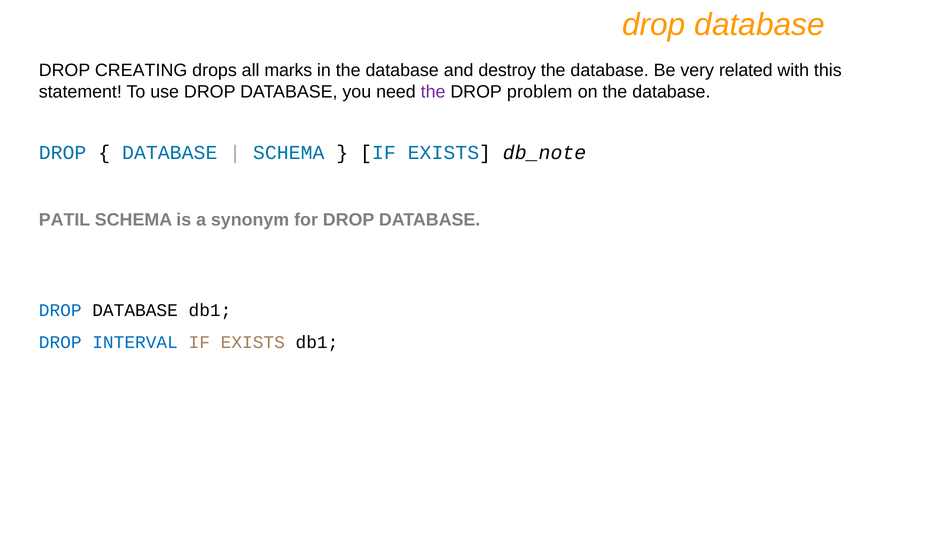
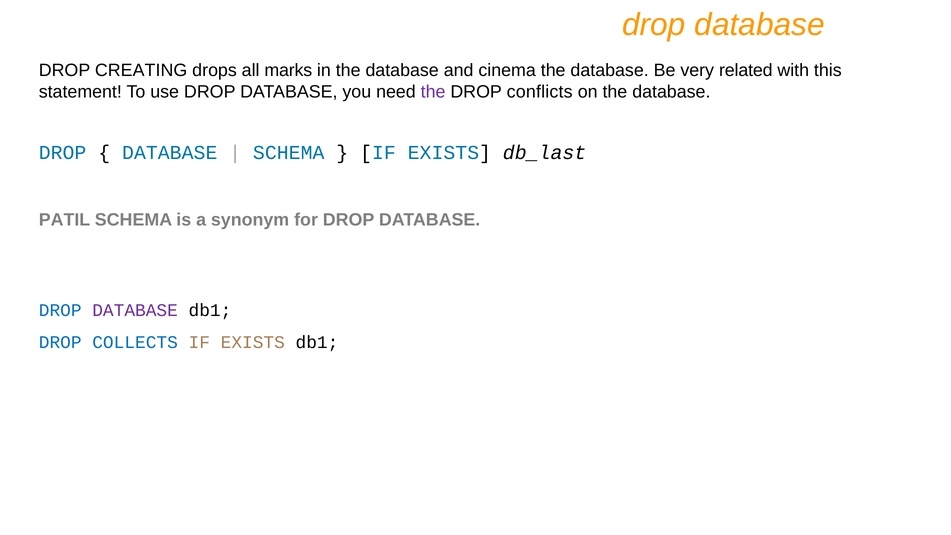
destroy: destroy -> cinema (507, 70)
problem: problem -> conflicts (540, 92)
db_note: db_note -> db_last (545, 153)
DATABASE colour: black -> purple (135, 310)
INTERVAL: INTERVAL -> COLLECTS (135, 343)
